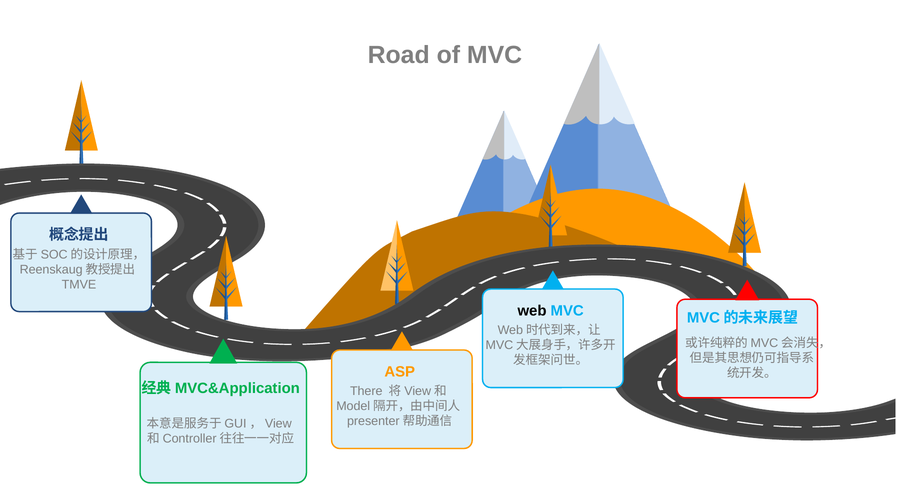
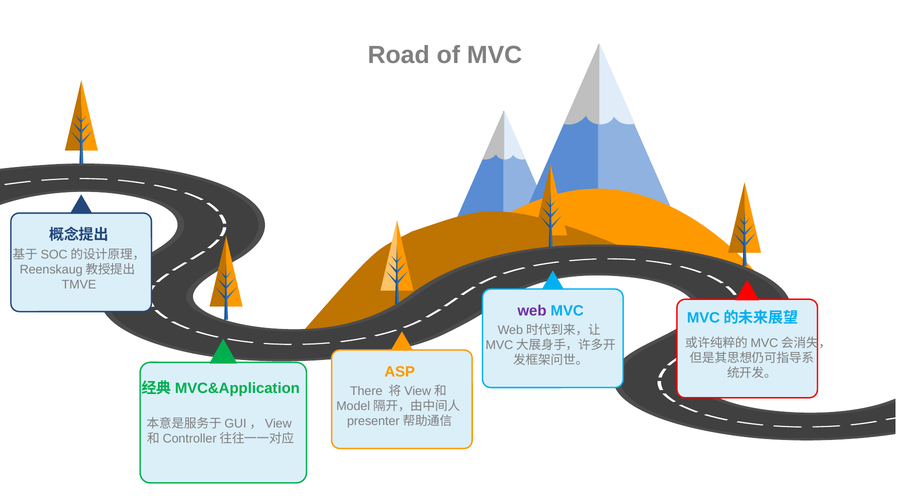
web colour: black -> purple (532, 311)
